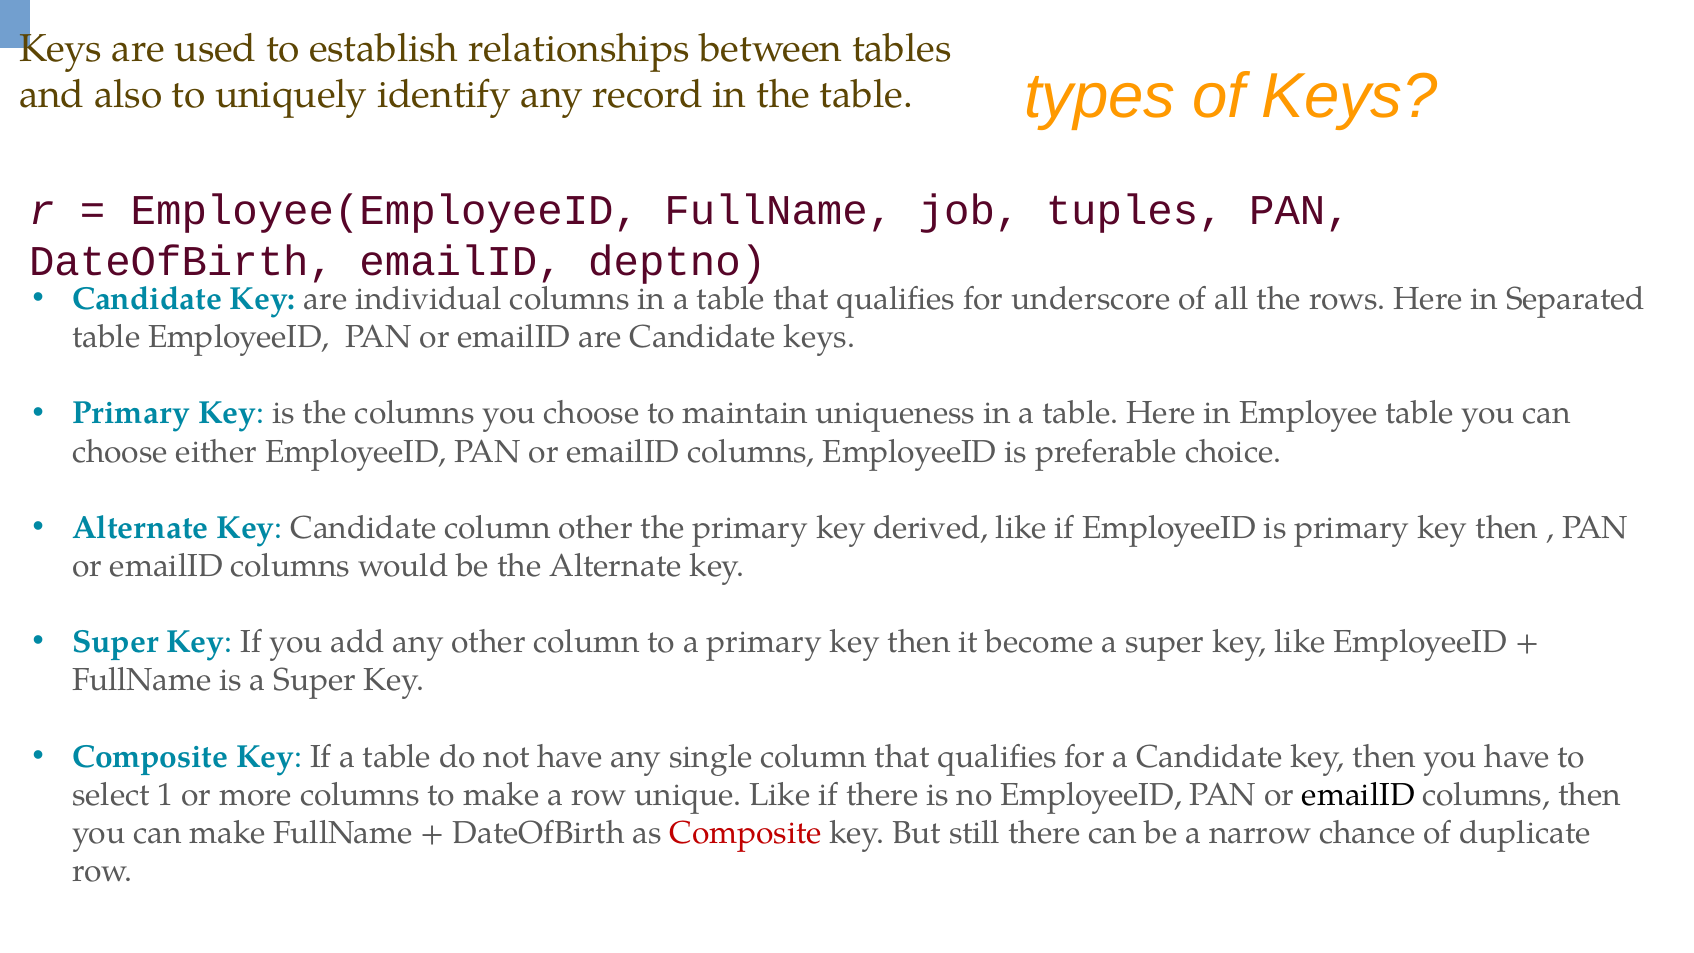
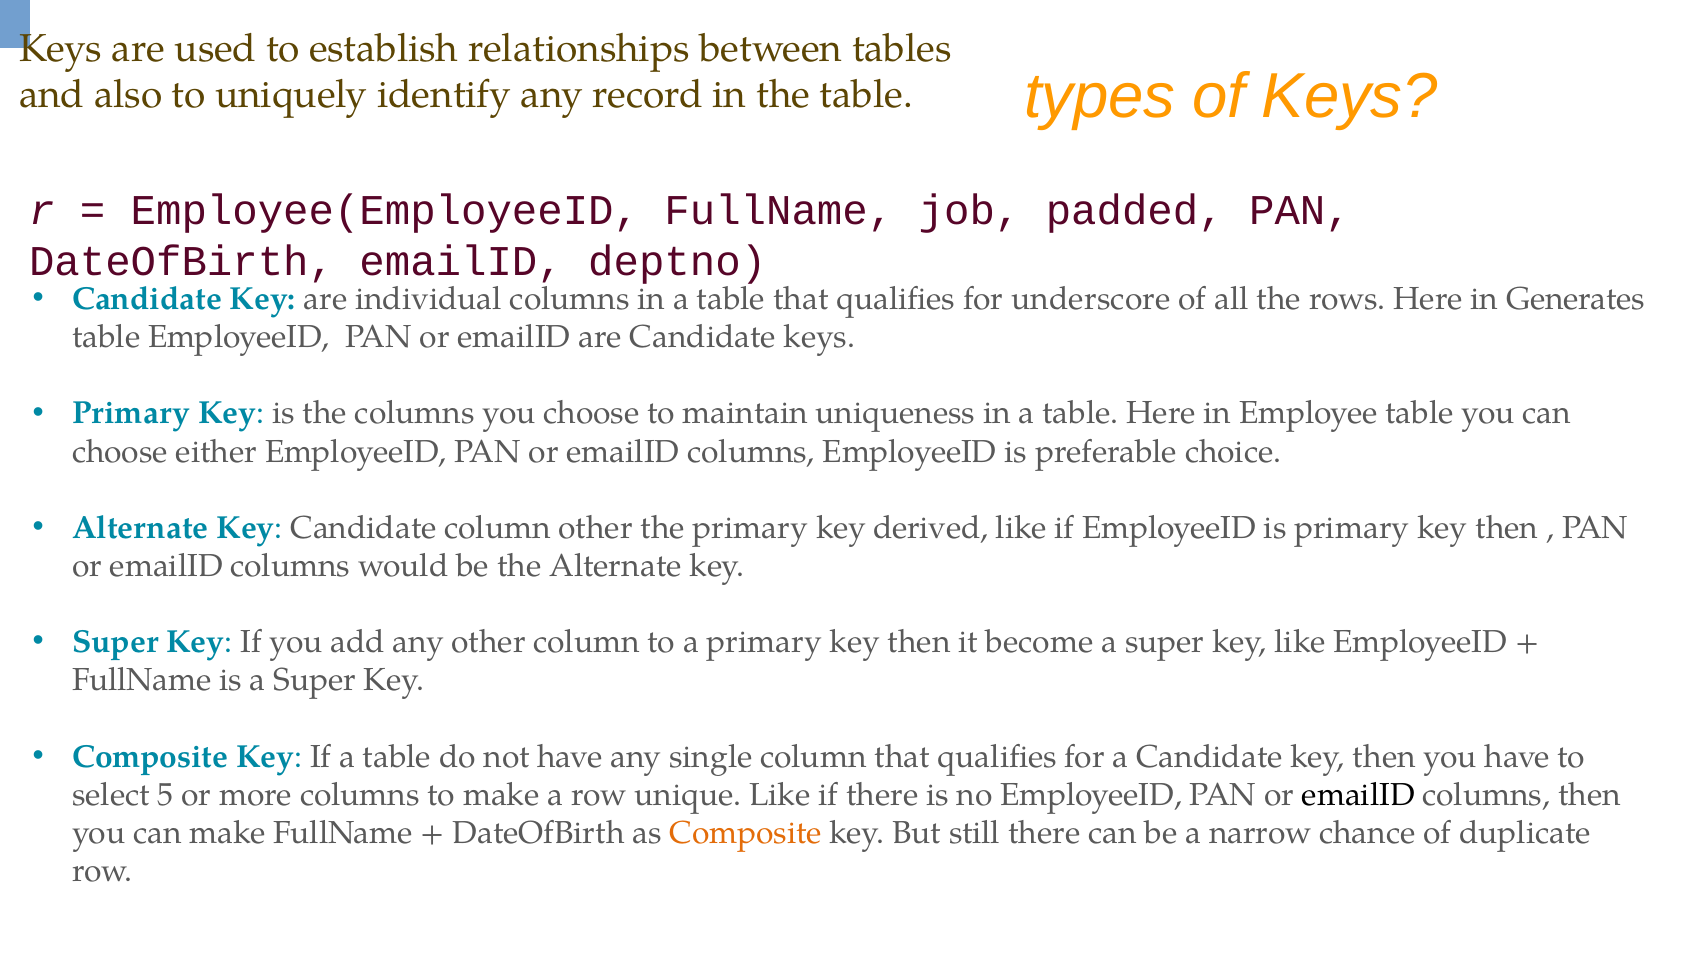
tuples: tuples -> padded (1135, 211)
Separated: Separated -> Generates (1576, 299)
1: 1 -> 5 (165, 795)
Composite colour: red -> orange (746, 833)
